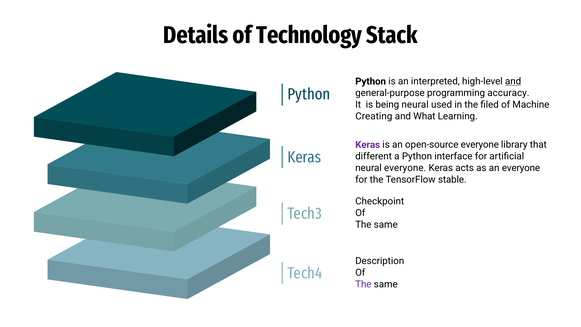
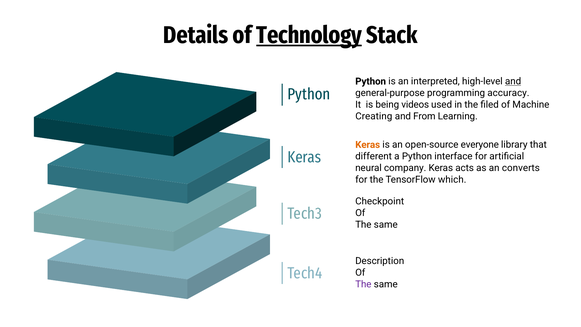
Technology underline: none -> present (309, 35)
being neural: neural -> videos (415, 105)
What: What -> From (424, 116)
Keras colour: purple -> orange (368, 145)
neural everyone: everyone -> company (405, 168)
an everyone: everyone -> converts (521, 168)
stable: stable -> which (452, 180)
